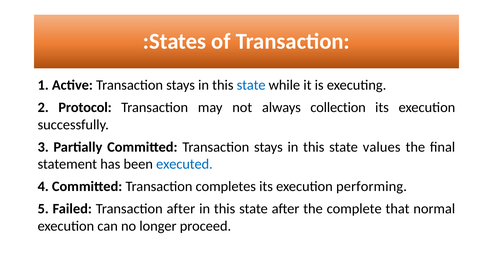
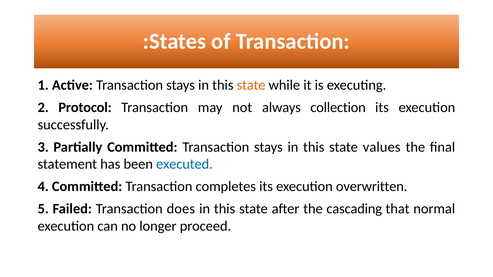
state colour: blue -> orange (251, 85)
performing: performing -> overwritten (372, 187)
Transaction after: after -> does (181, 209)
complete: complete -> cascading (354, 209)
